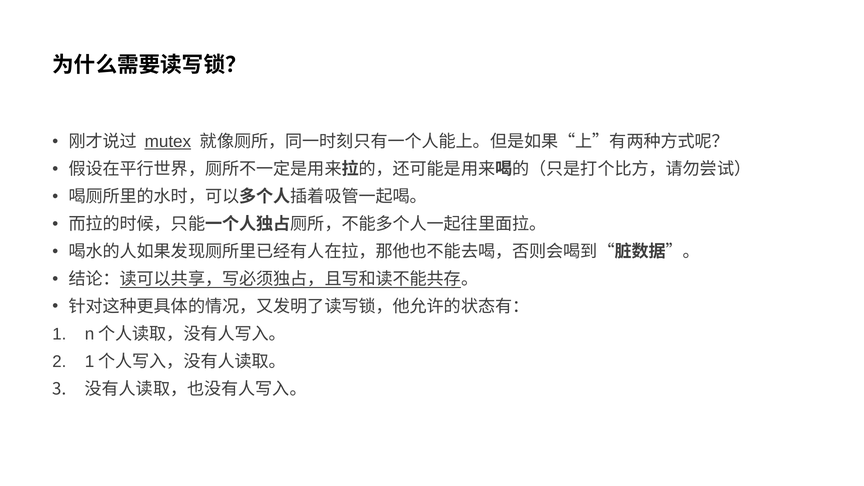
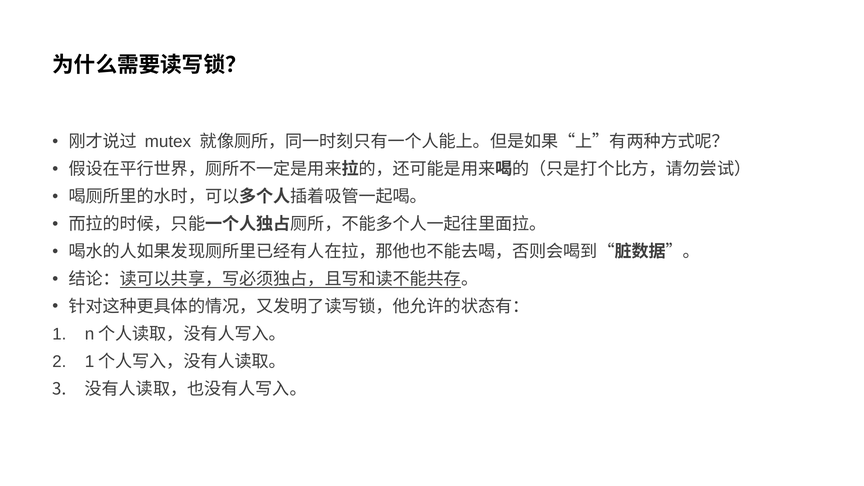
mutex underline: present -> none (168, 142)
